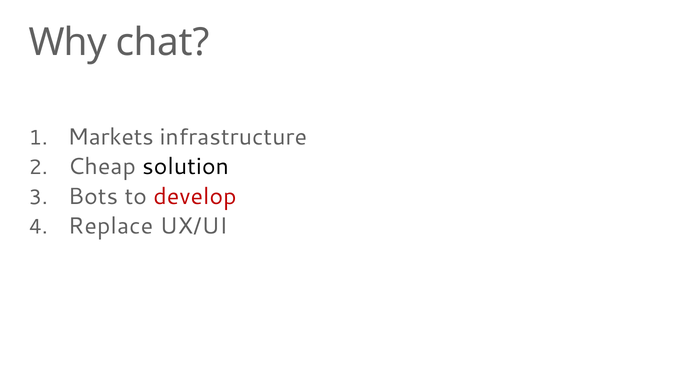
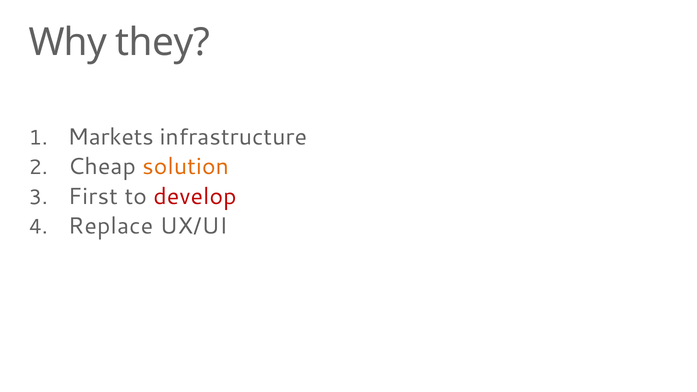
chat: chat -> they (163, 42)
solution colour: black -> orange (186, 167)
Bots: Bots -> First (93, 197)
